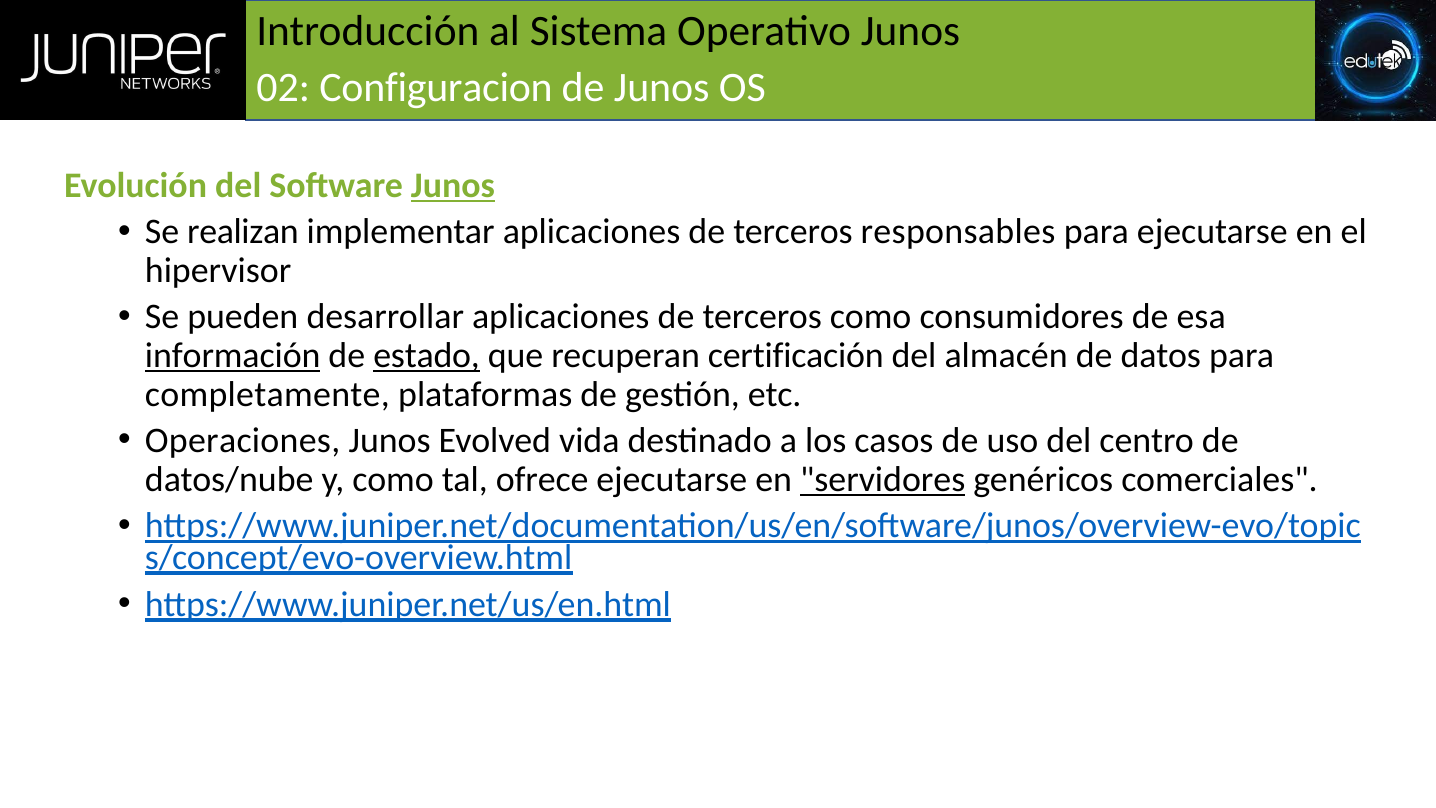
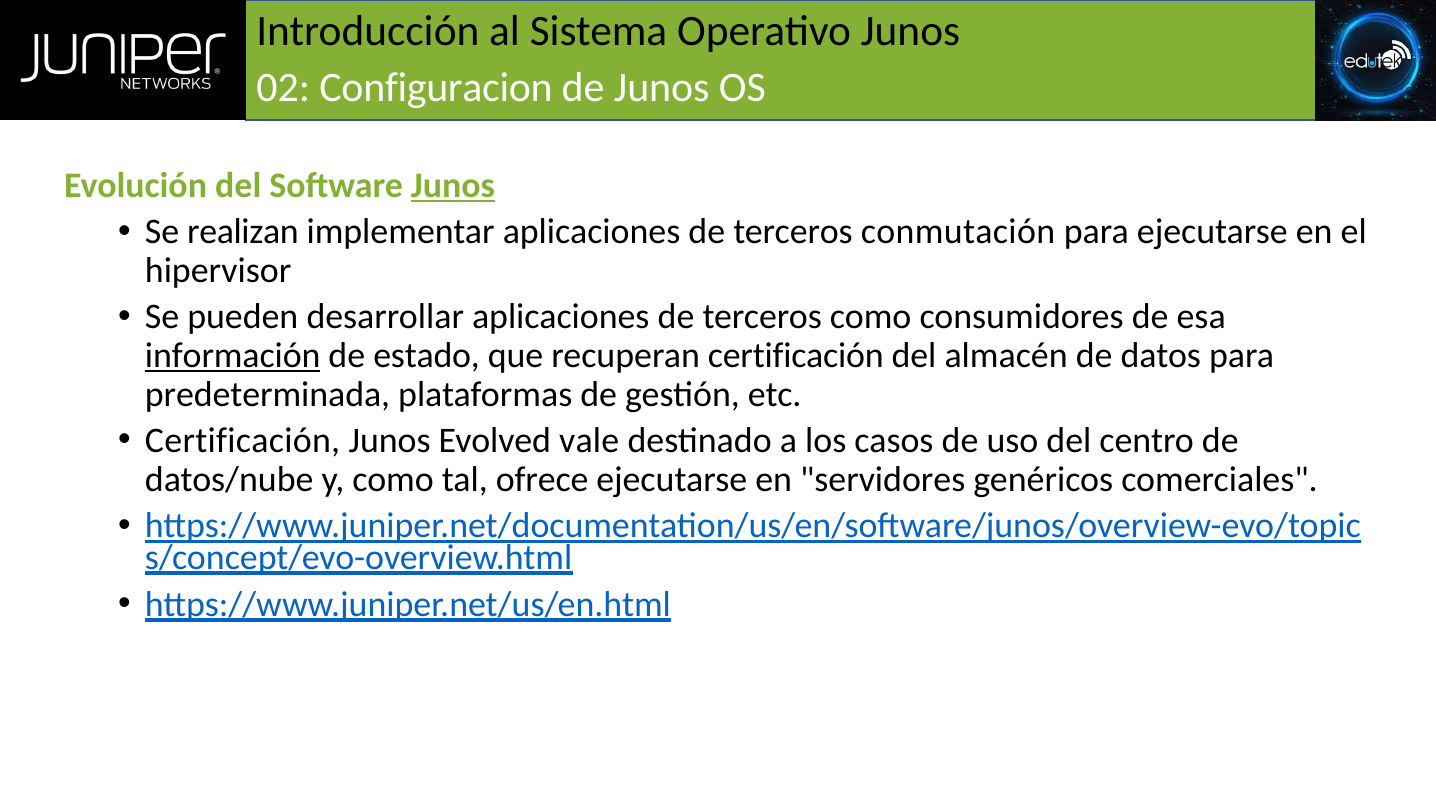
responsables: responsables -> conmutación (958, 232)
estado underline: present -> none (427, 355)
completamente: completamente -> predeterminada (268, 394)
Operaciones: Operaciones -> Certificación (243, 440)
vida: vida -> vale (589, 440)
servidores underline: present -> none (883, 479)
